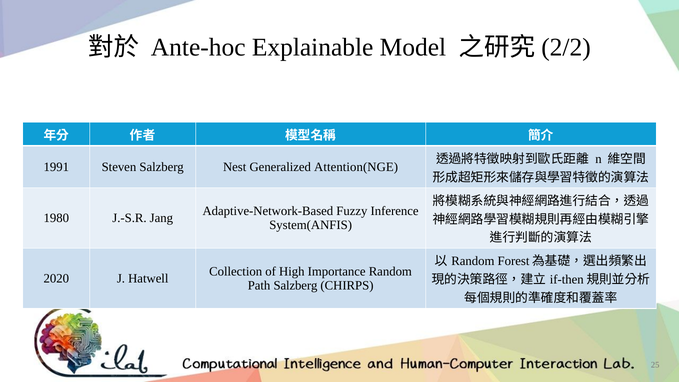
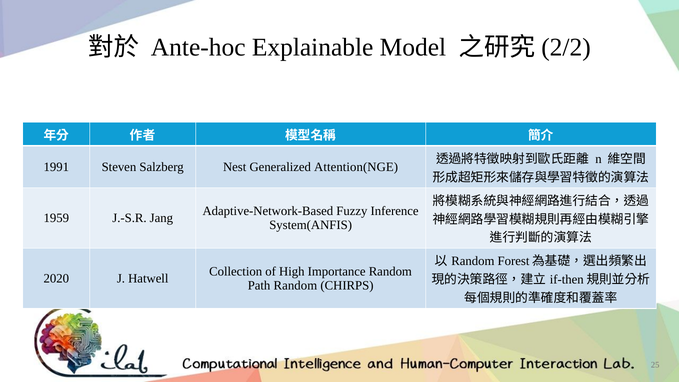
1980: 1980 -> 1959 (56, 218)
Path Salzberg: Salzberg -> Random (295, 285)
